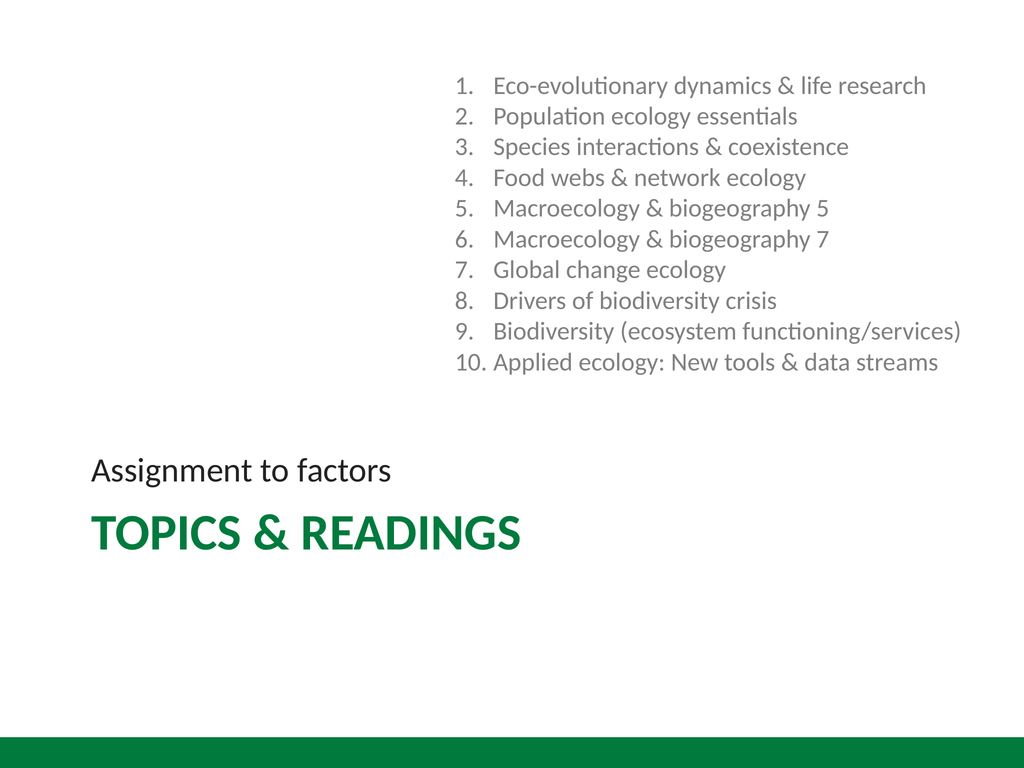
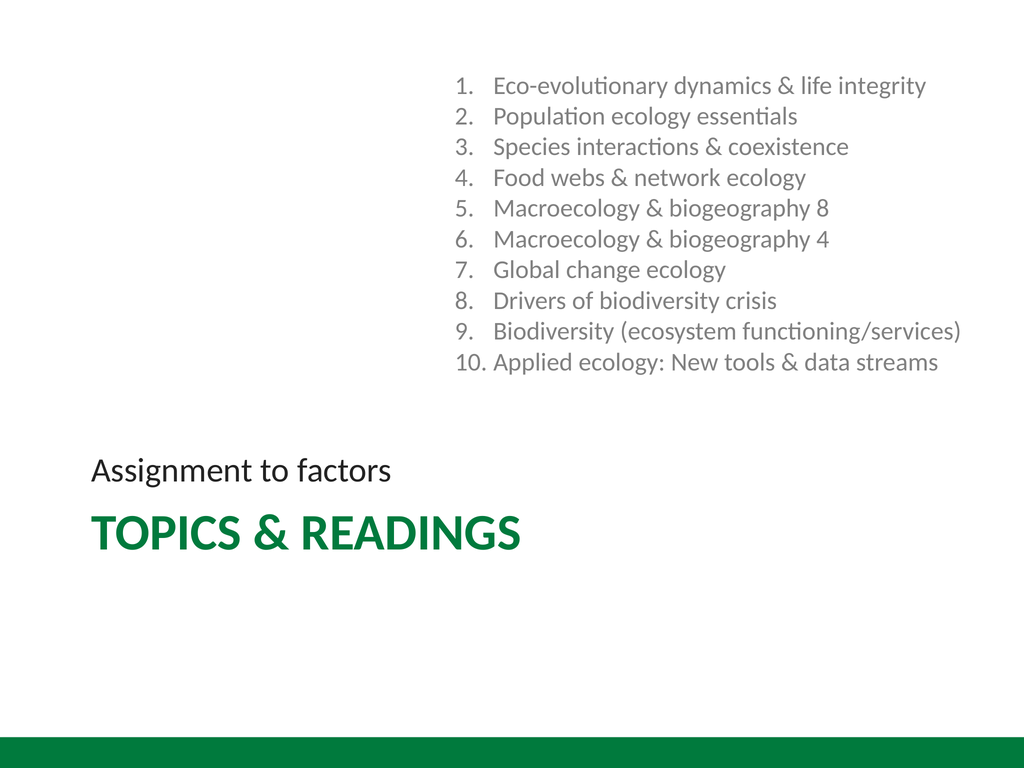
research: research -> integrity (882, 86)
biogeography 5: 5 -> 8 (823, 208)
biogeography 7: 7 -> 4 (823, 239)
